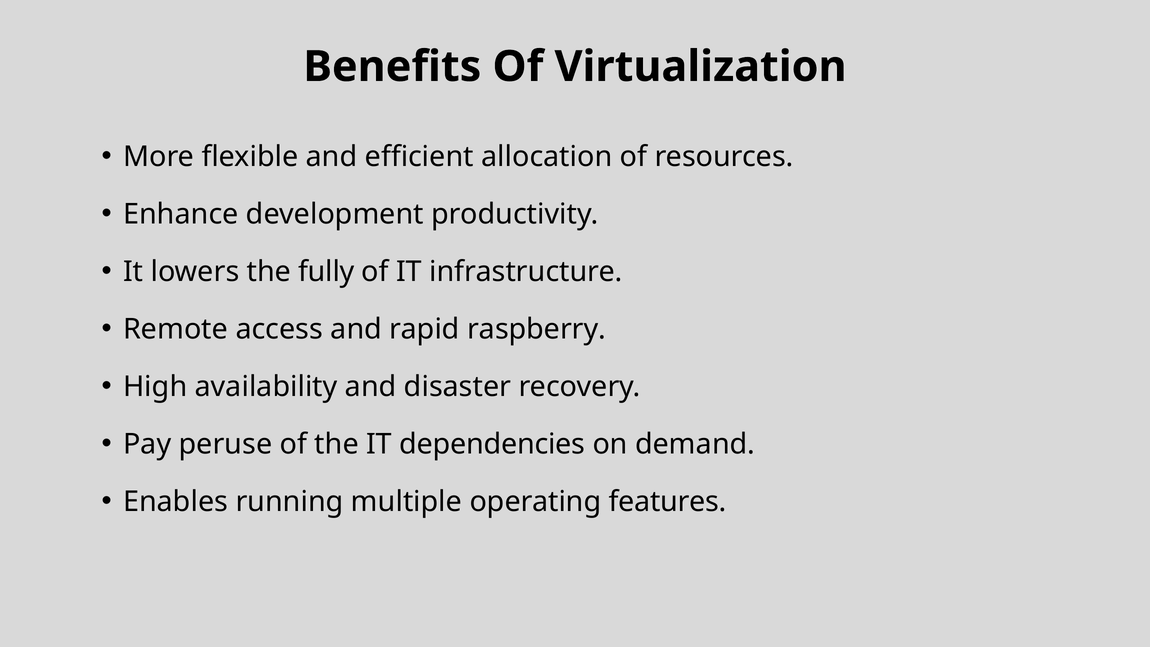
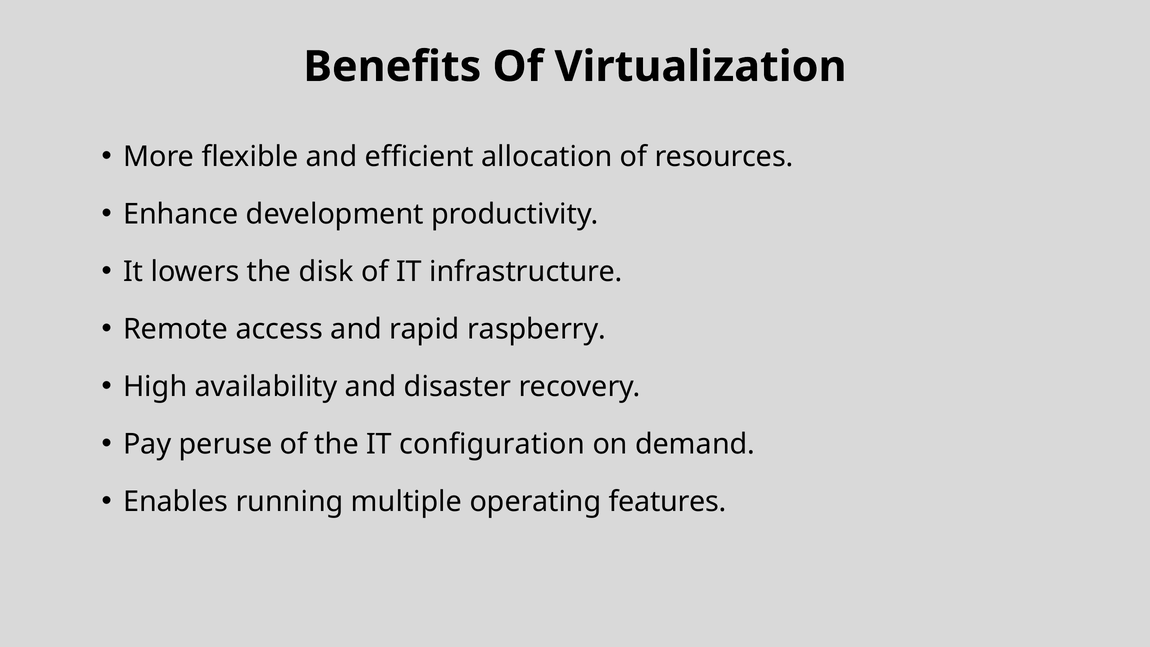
fully: fully -> disk (326, 272)
dependencies: dependencies -> configuration (492, 444)
